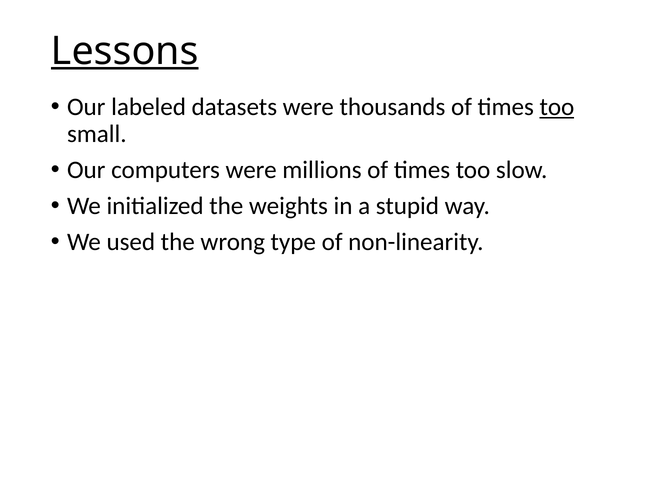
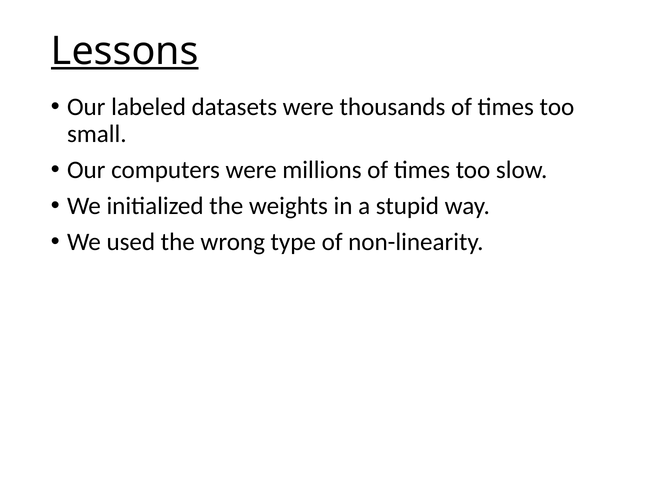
too underline: present -> none (557, 107)
